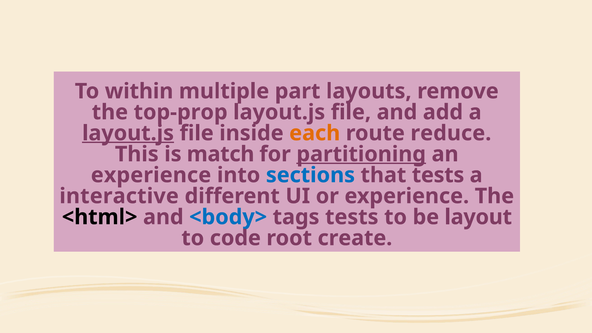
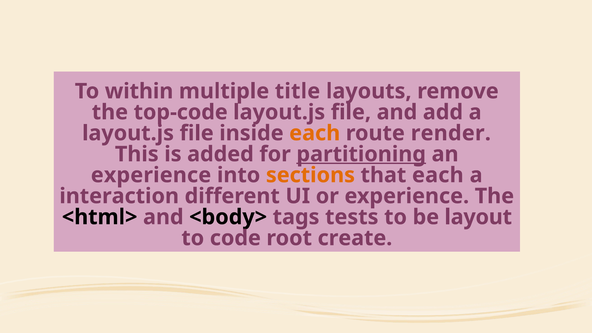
part: part -> title (297, 91)
top-prop: top-prop -> top-code (181, 112)
layout.js underline: present -> none (128, 133)
reduce: reduce -> render (451, 133)
match: match -> added (220, 154)
sections colour: blue -> orange (310, 175)
that tests: tests -> each (438, 175)
interactive: interactive -> interaction (119, 196)
<body> colour: blue -> black (228, 217)
